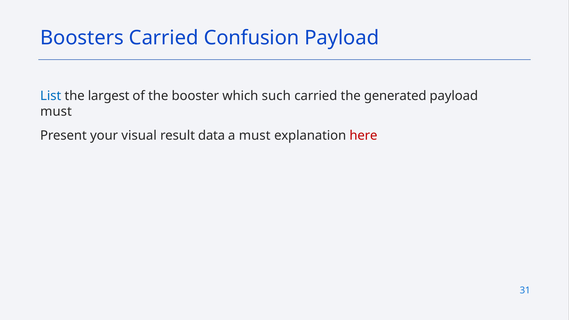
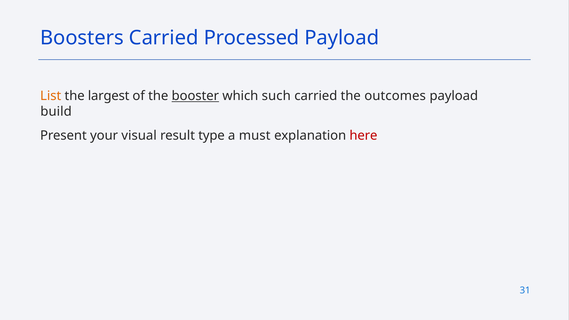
Confusion: Confusion -> Processed (252, 38)
List colour: blue -> orange (51, 96)
booster underline: none -> present (195, 96)
generated: generated -> outcomes (395, 96)
must: must -> build (56, 112)
data: data -> type (212, 136)
